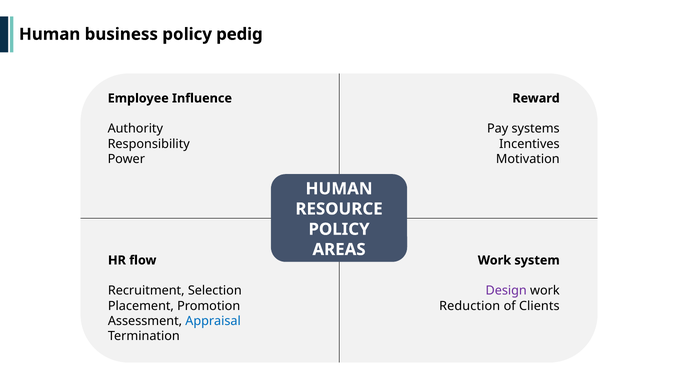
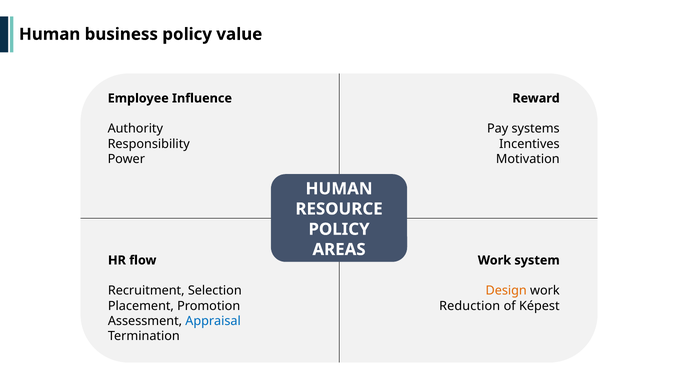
pedig: pedig -> value (239, 34)
Design colour: purple -> orange (506, 290)
Clients: Clients -> Képest (539, 306)
